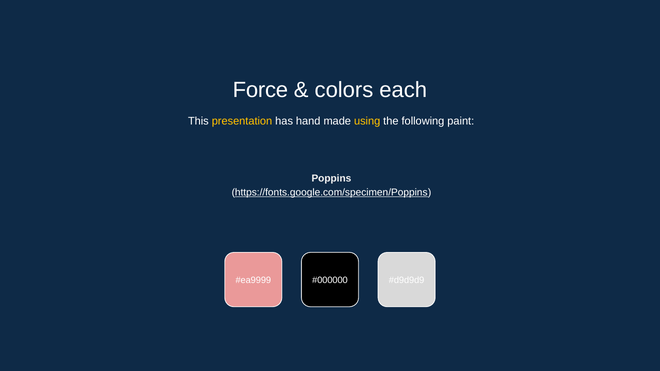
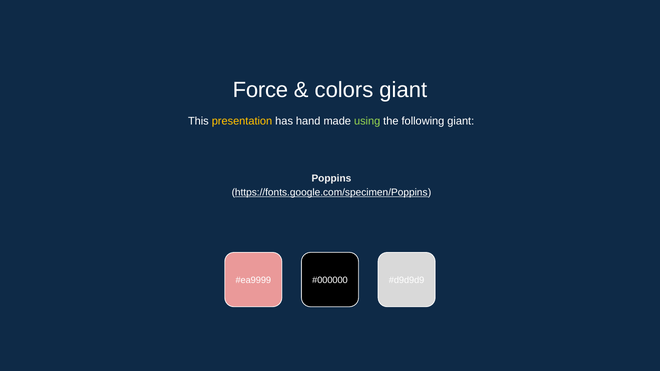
colors each: each -> giant (403, 90)
using colour: yellow -> light green (367, 121)
following paint: paint -> giant (461, 121)
